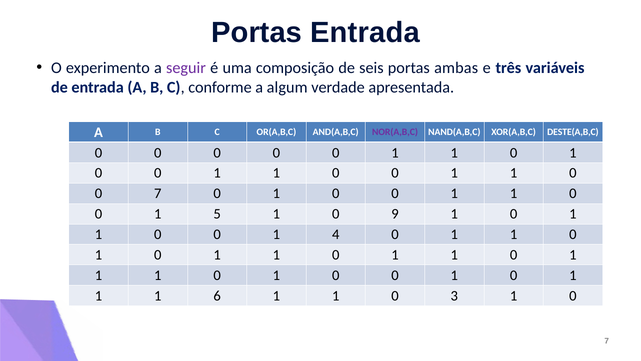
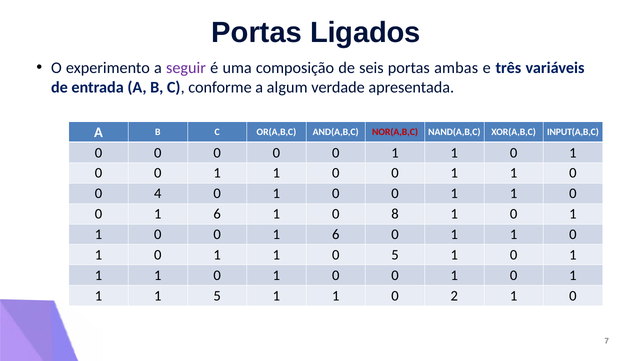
Portas Entrada: Entrada -> Ligados (365, 33)
NOR(A,B,C colour: purple -> red (395, 132)
DESTE(A,B,C: DESTE(A,B,C -> INPUT(A,B,C (573, 132)
0 7: 7 -> 4 (158, 193)
5: 5 -> 6 (217, 214)
9: 9 -> 8 (395, 214)
4: 4 -> 6 (336, 234)
1: 1 -> 5 (395, 255)
1 6: 6 -> 5 (217, 295)
3: 3 -> 2 (454, 295)
